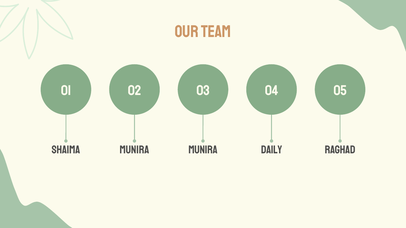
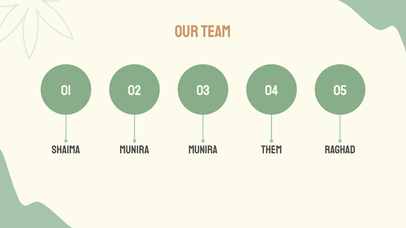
Daily: Daily -> Them (272, 150)
